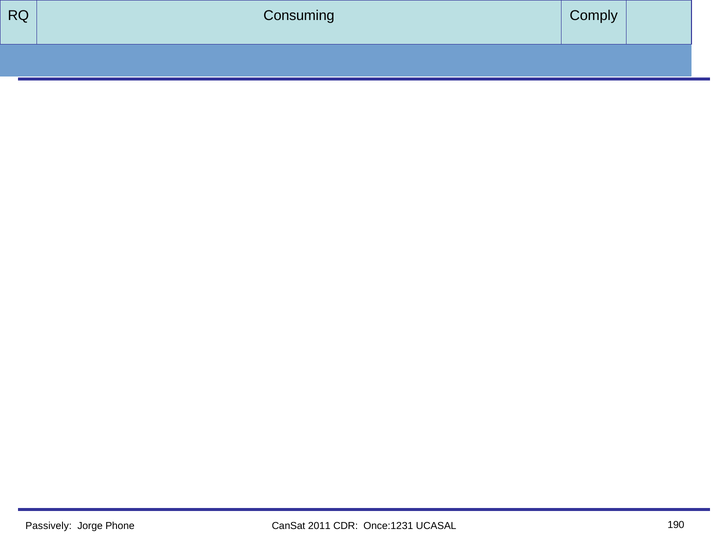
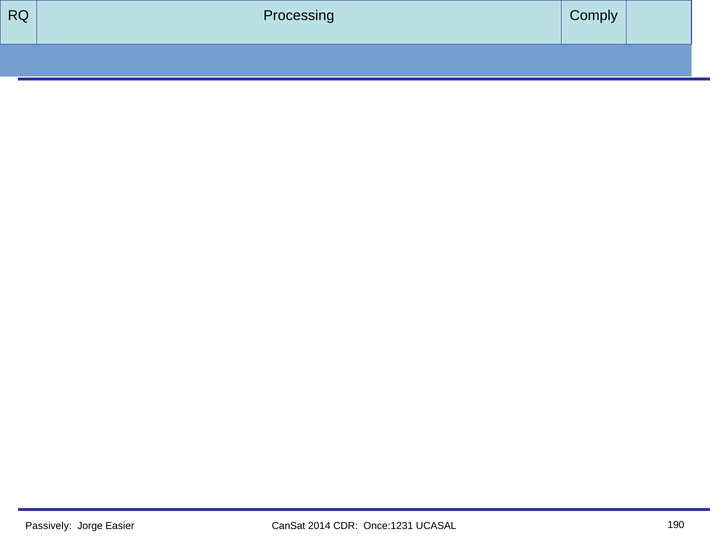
Consuming: Consuming -> Processing (299, 15)
Phone: Phone -> Easier (120, 526)
2011: 2011 -> 2014 (319, 526)
